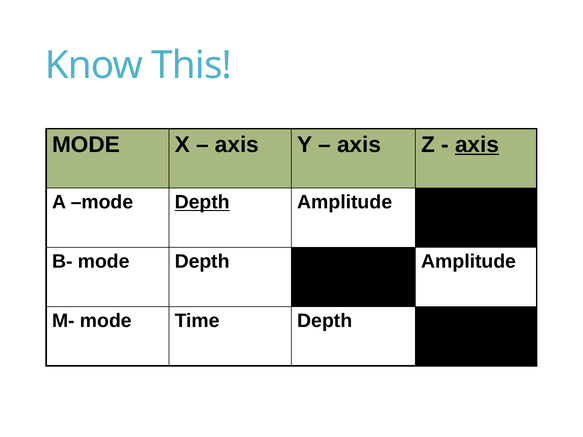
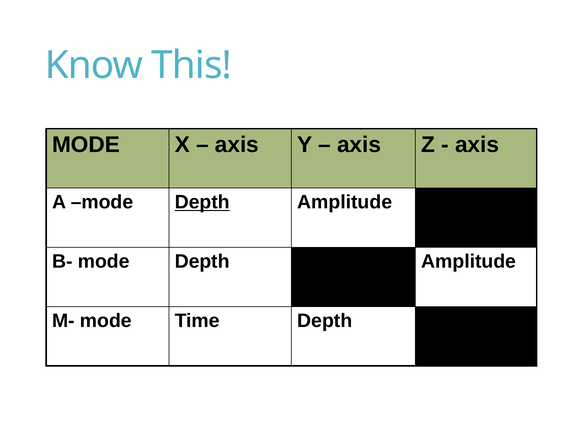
axis underline: present -> none (477, 145)
